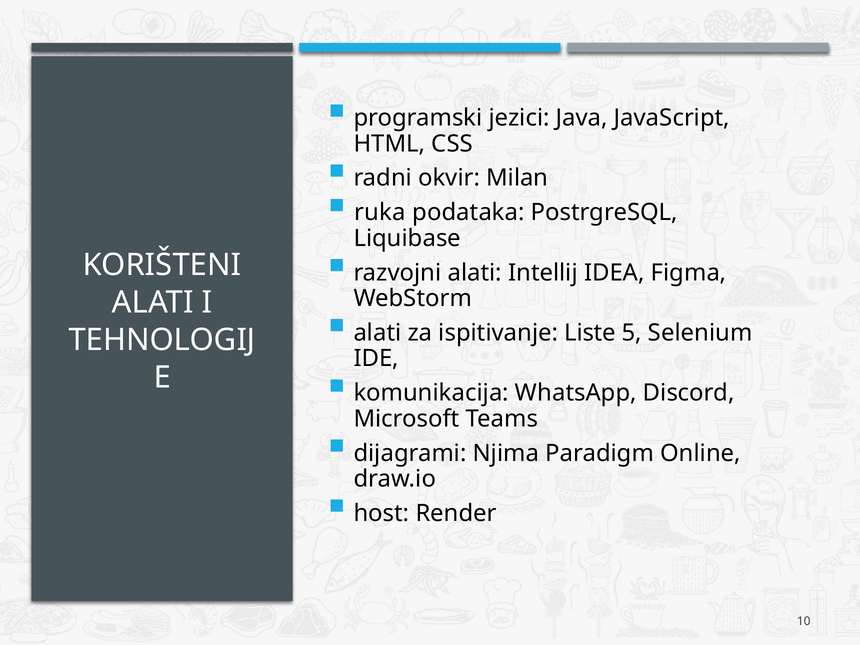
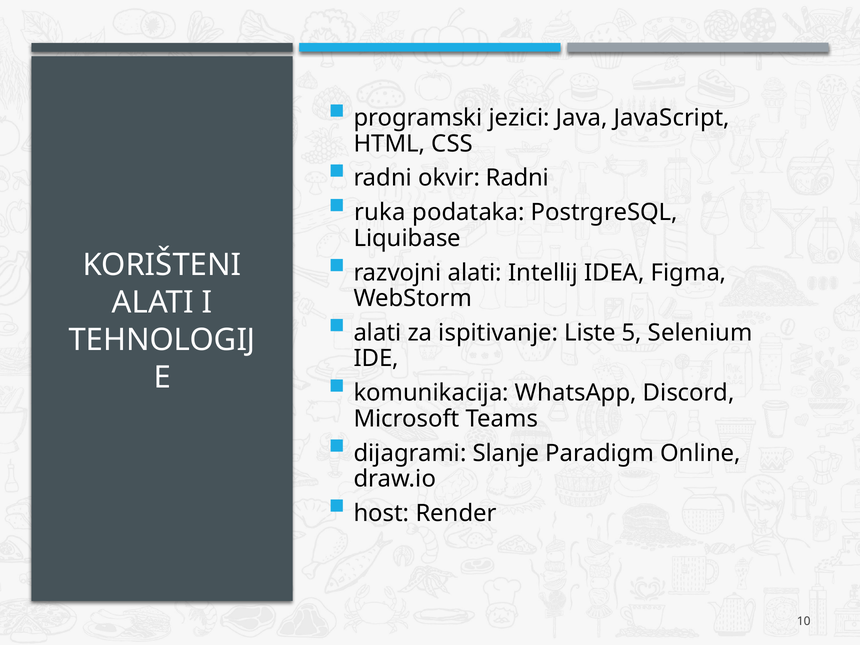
okvir Milan: Milan -> Radni (517, 178)
Njima: Njima -> Slanje (506, 453)
